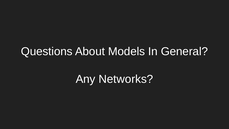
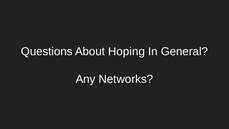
Models: Models -> Hoping (126, 51)
